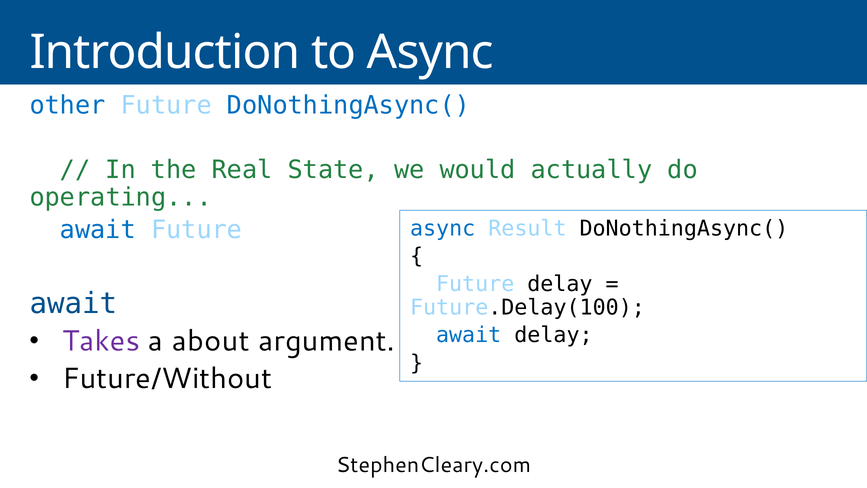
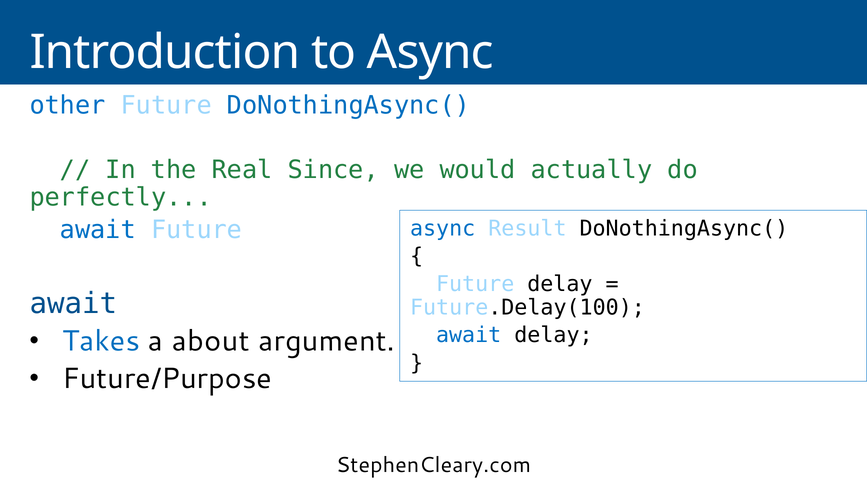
State: State -> Since (333, 170)
operating: operating -> perfectly (121, 197)
Takes colour: purple -> blue (101, 341)
Future/Without: Future/Without -> Future/Purpose (167, 378)
